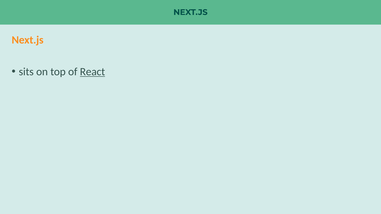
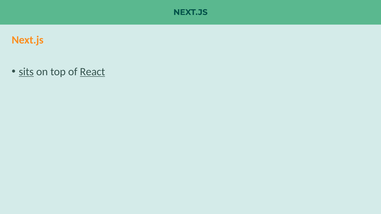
sits underline: none -> present (26, 72)
